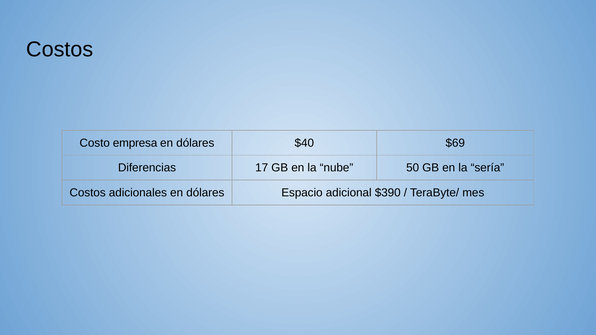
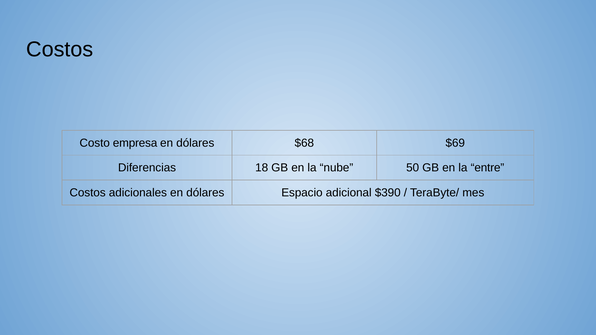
$40: $40 -> $68 (304, 143)
17: 17 -> 18 (262, 168)
sería: sería -> entre (487, 168)
